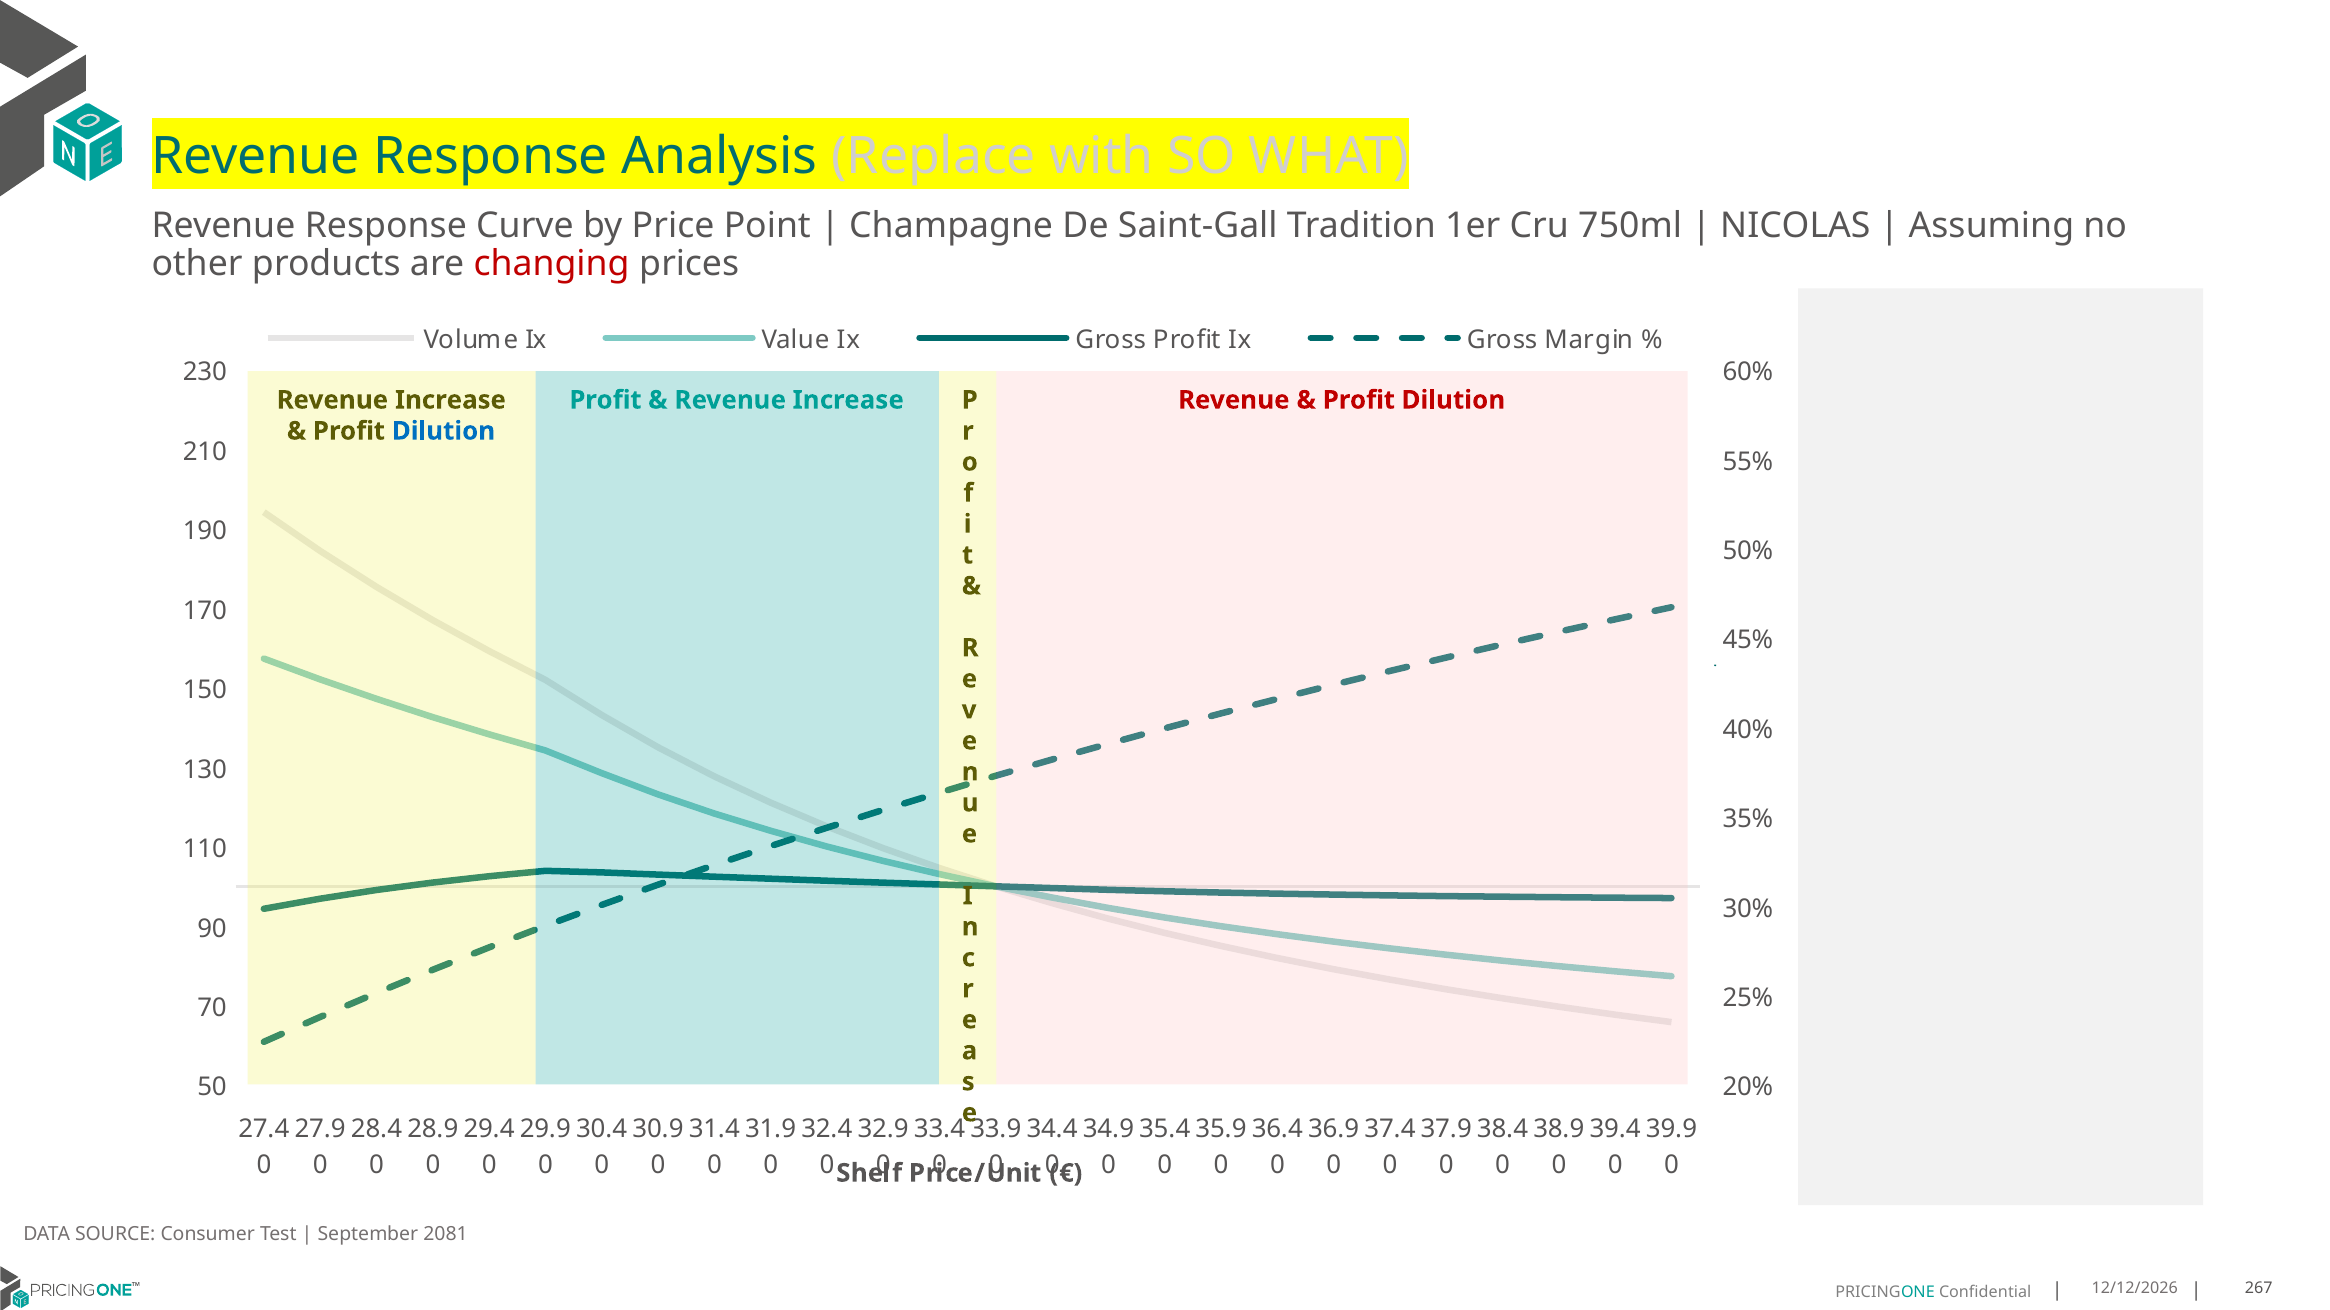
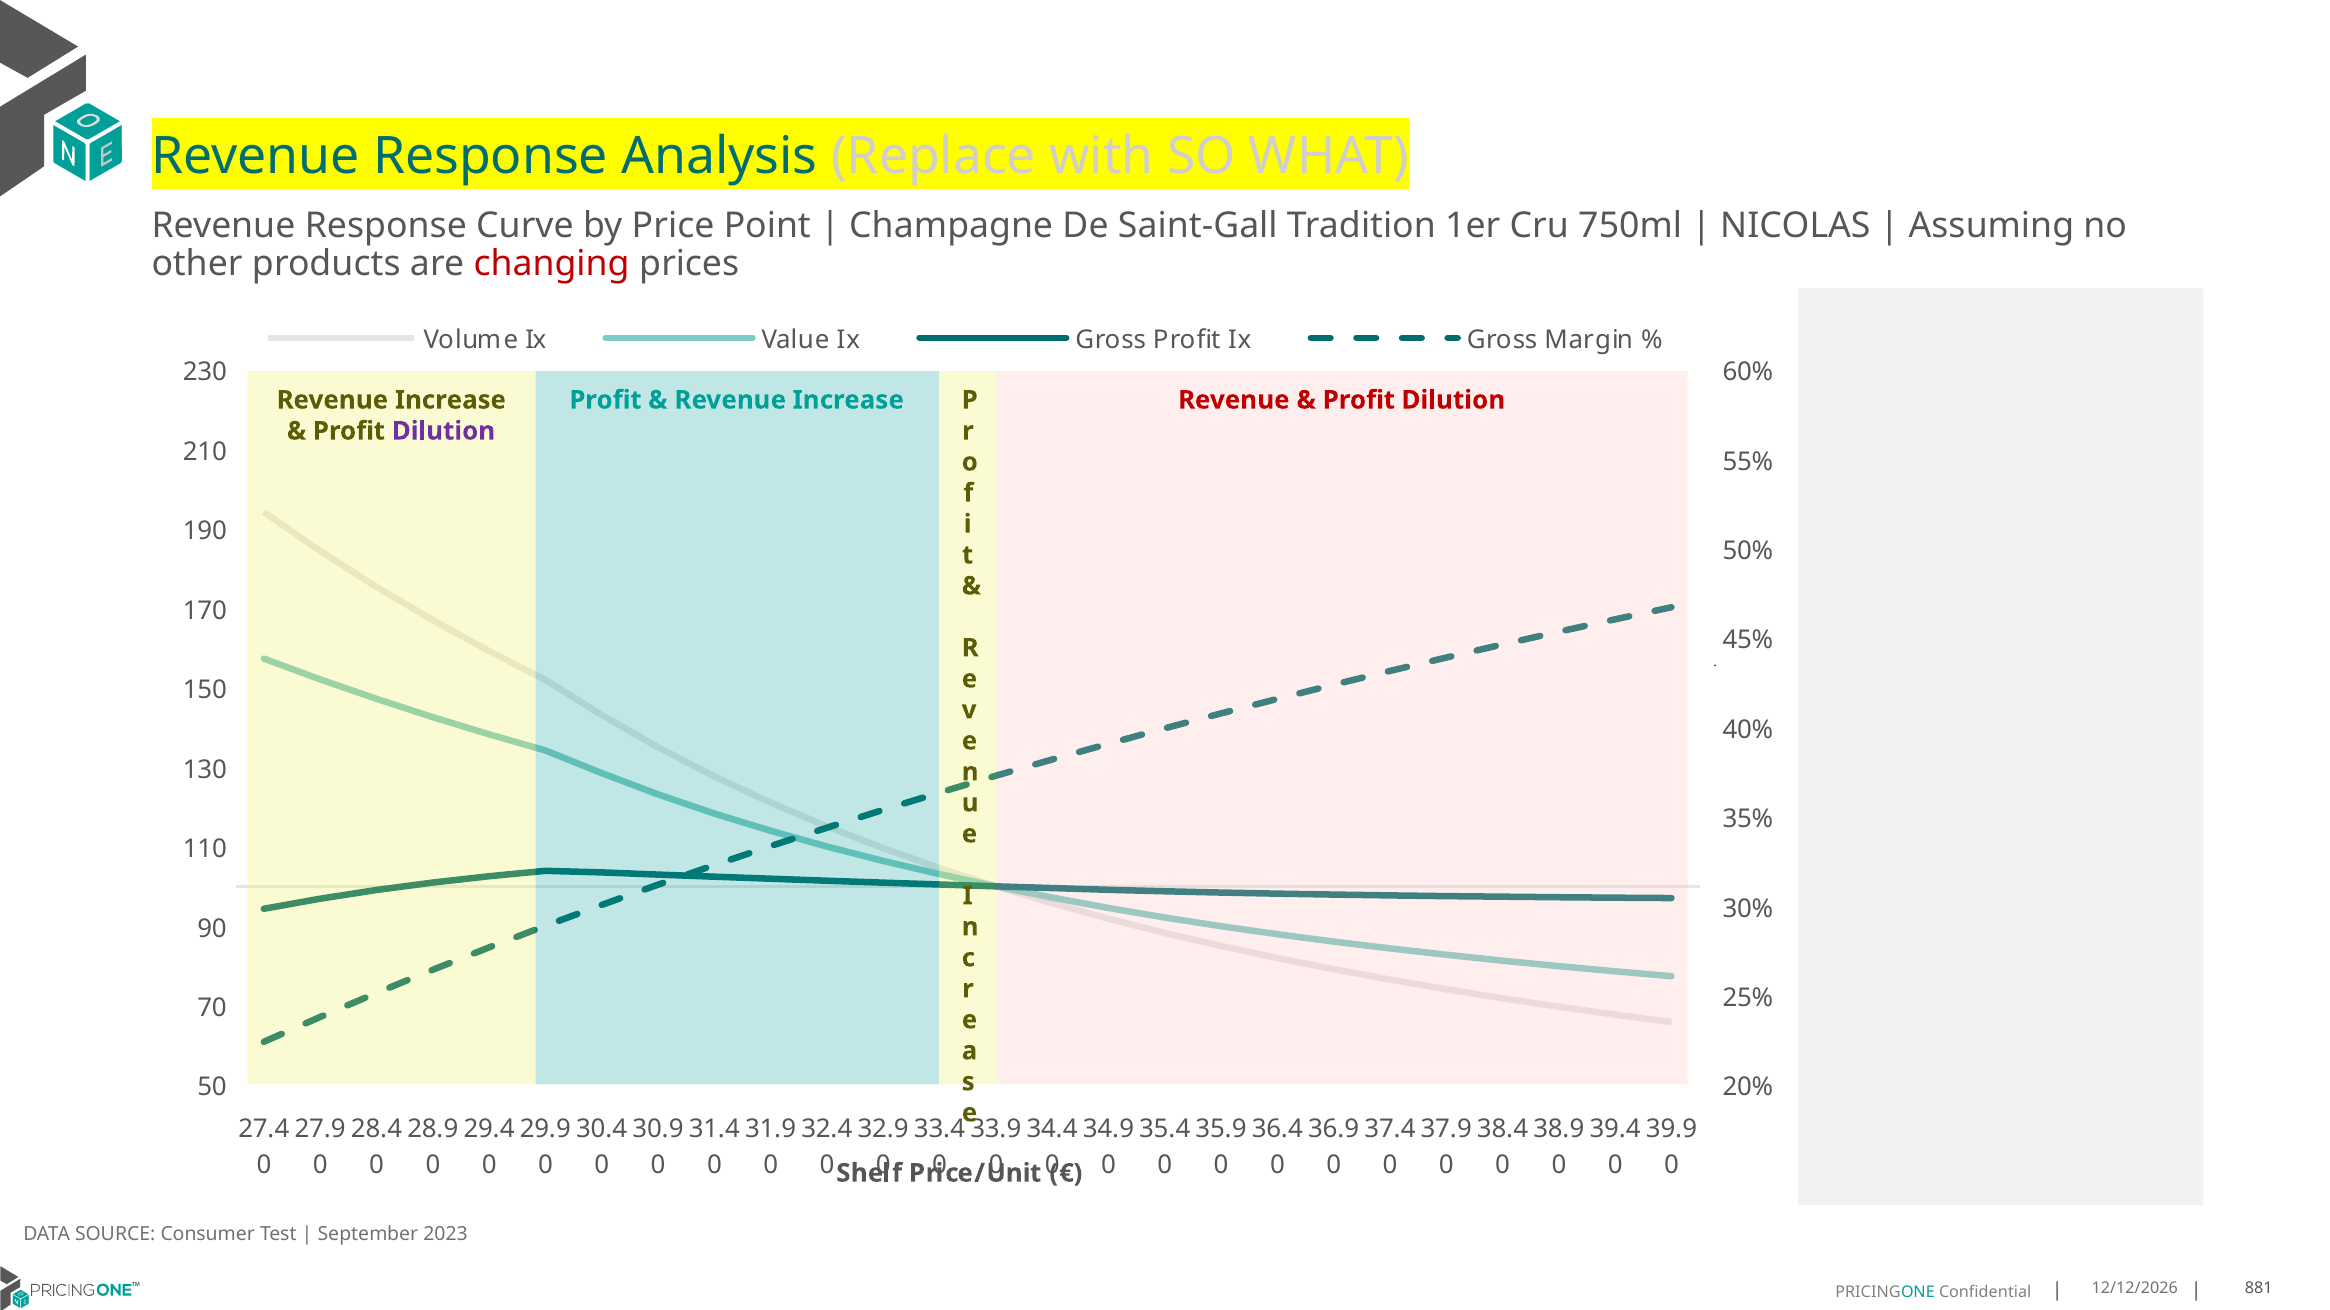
Dilution colour: blue -> purple (443, 431)
2081: 2081 -> 2023 (446, 1234)
267: 267 -> 881 (2259, 1289)
